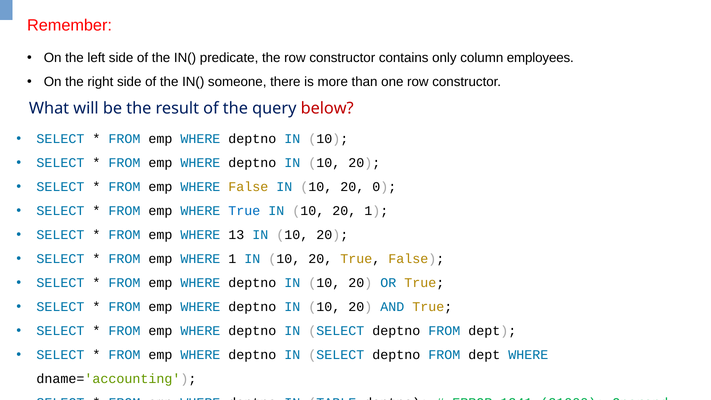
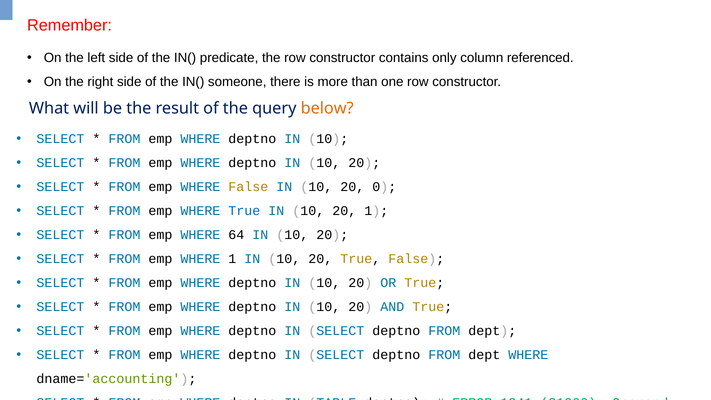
employees: employees -> referenced (540, 58)
below colour: red -> orange (327, 109)
13: 13 -> 64 (236, 235)
